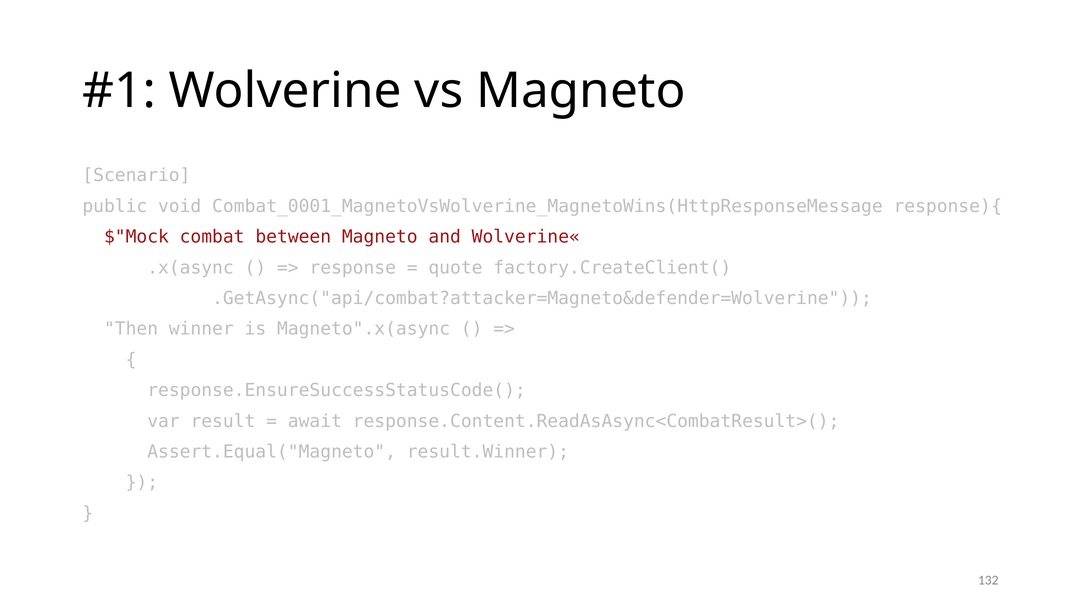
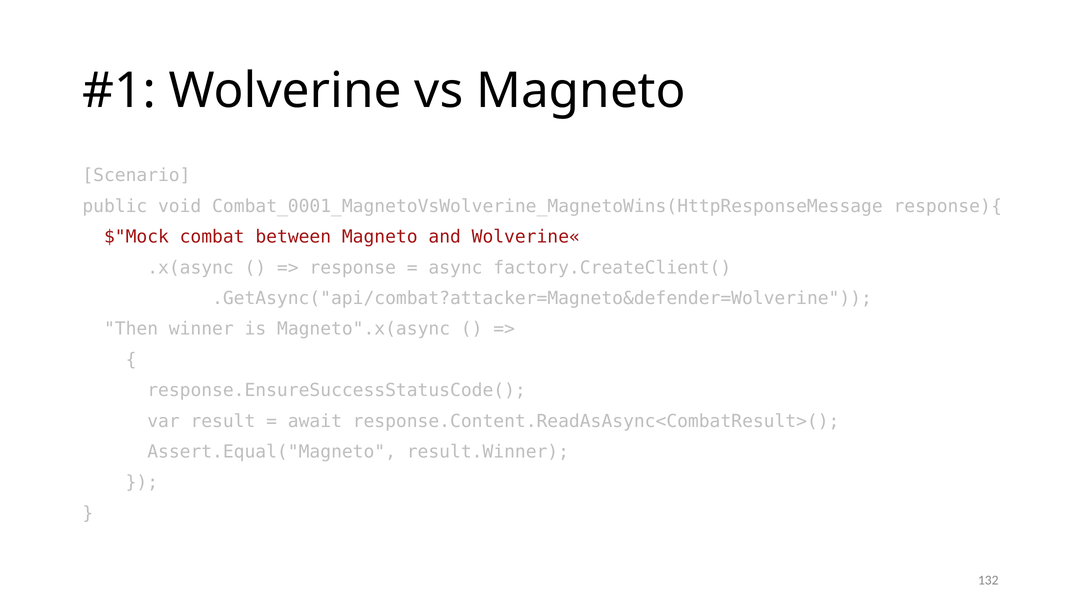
quote: quote -> async (455, 268)
